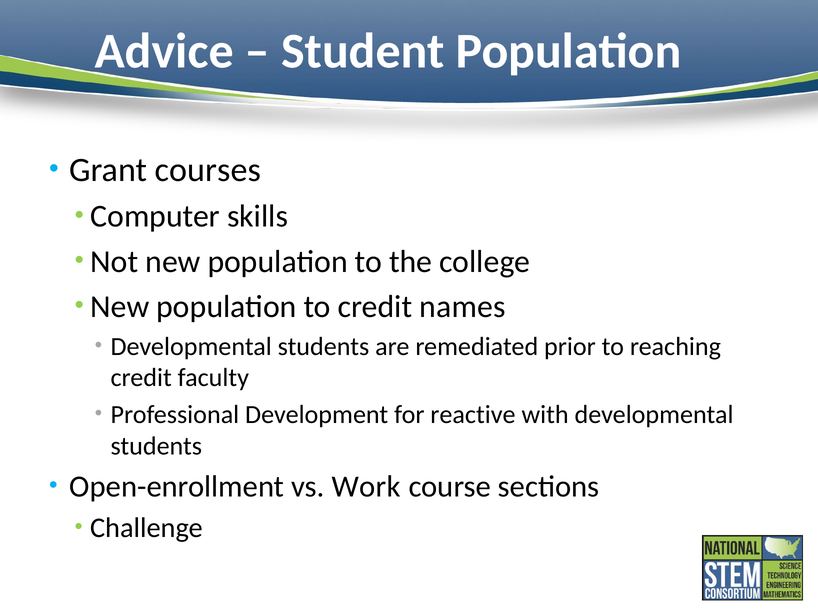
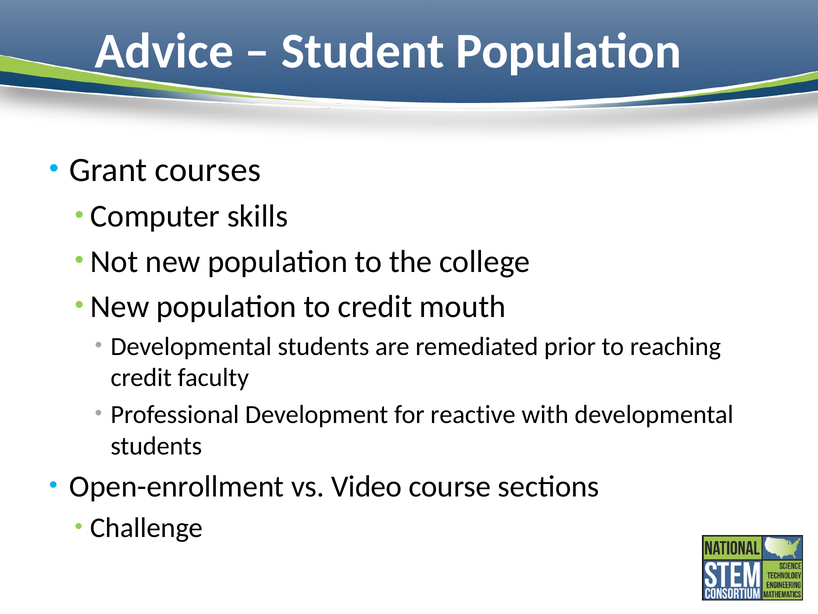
names: names -> mouth (463, 306)
Work: Work -> Video (367, 486)
